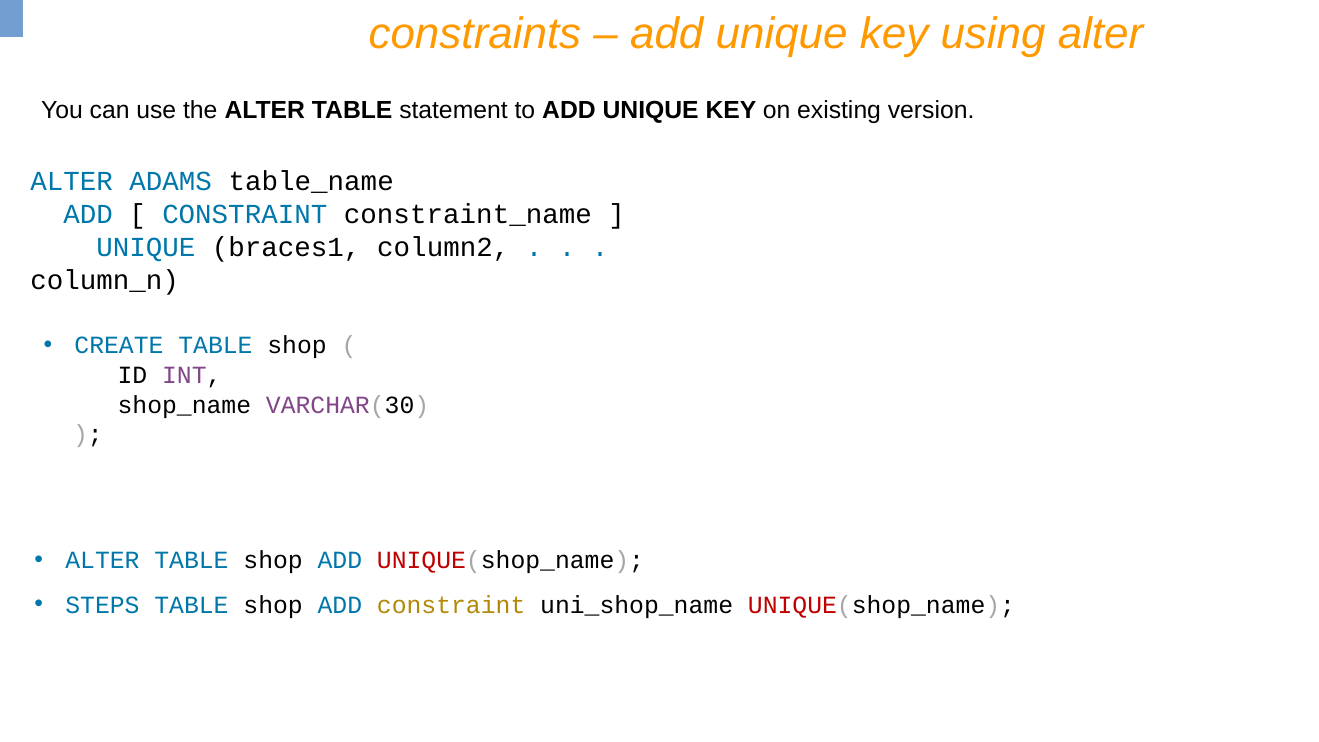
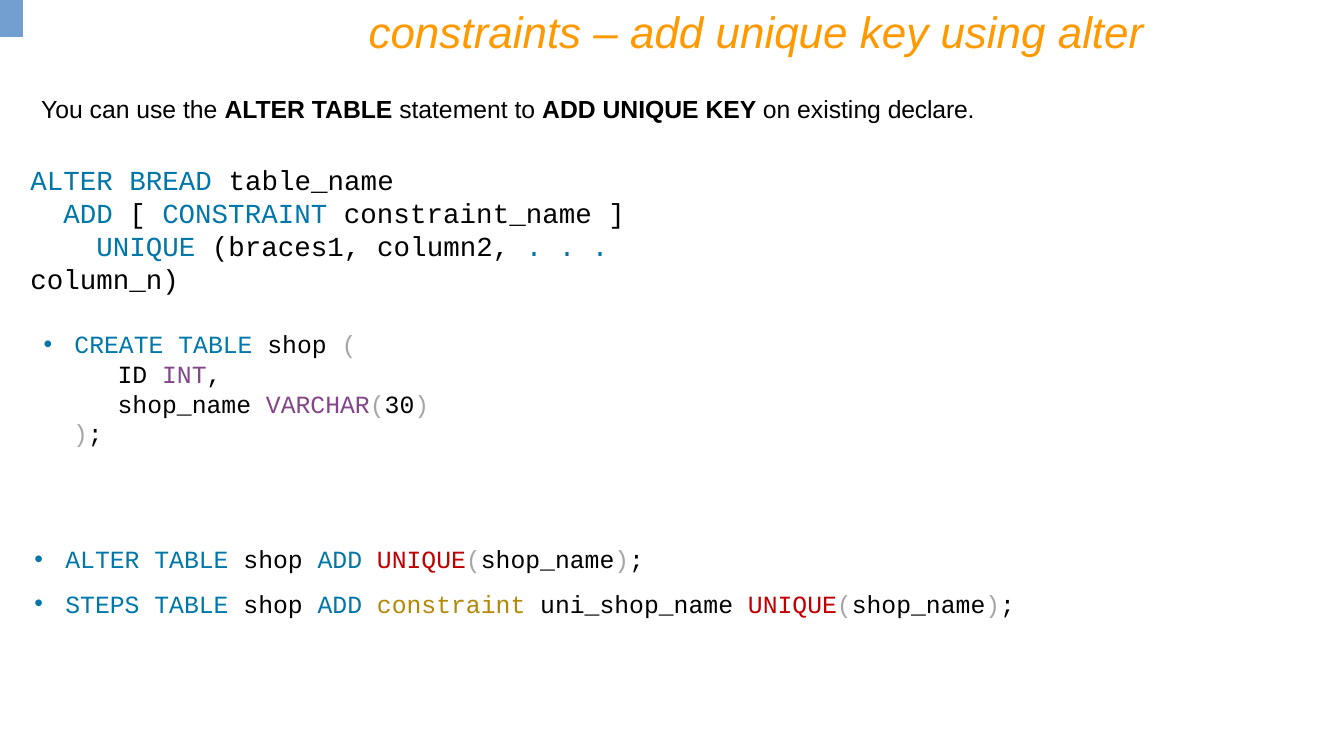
version: version -> declare (931, 110)
ADAMS: ADAMS -> BREAD (171, 181)
